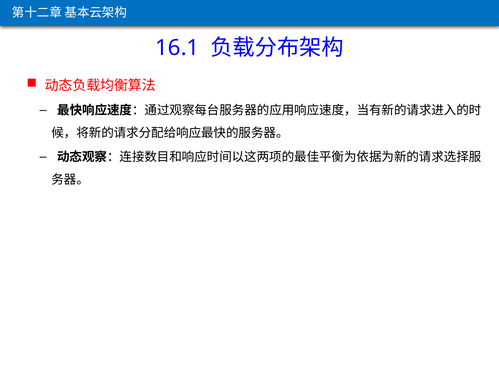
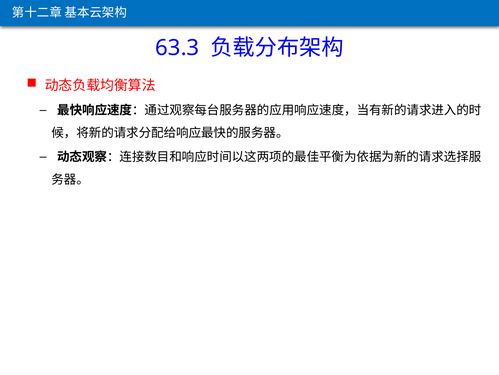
16.1: 16.1 -> 63.3 (177, 48)
